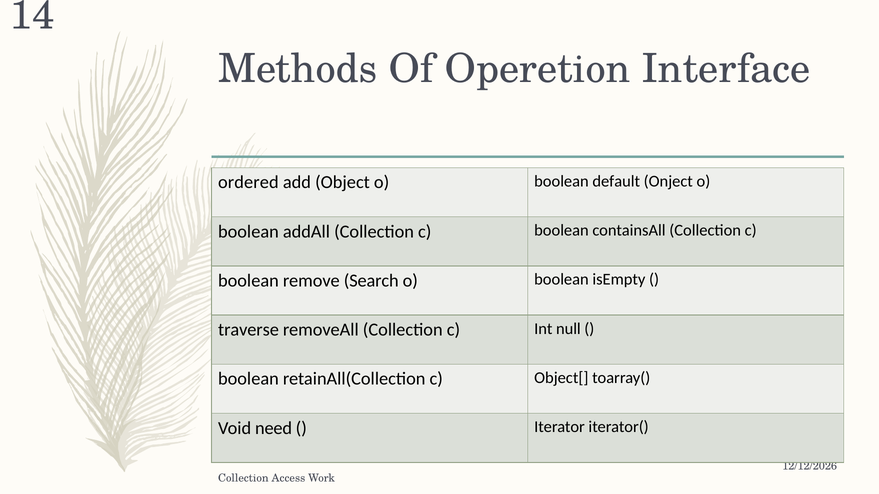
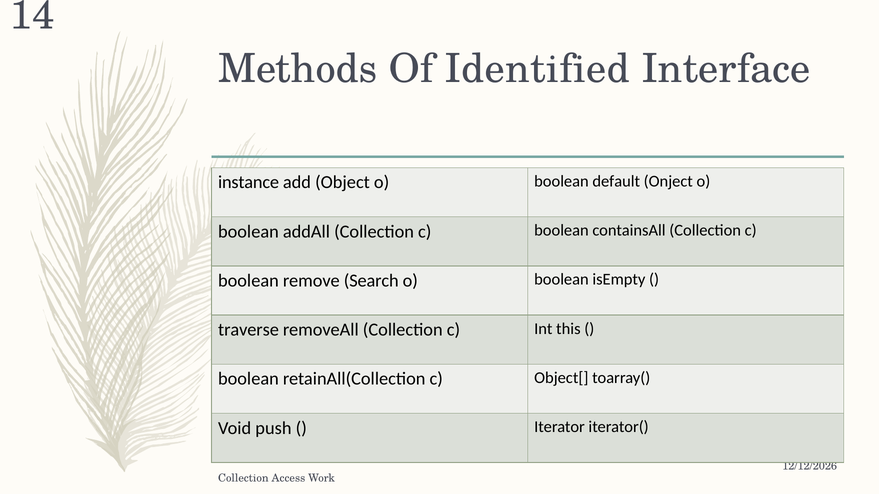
Operetion: Operetion -> Identified (537, 69)
ordered: ordered -> instance (249, 183)
null: null -> this (568, 329)
need: need -> push (273, 428)
